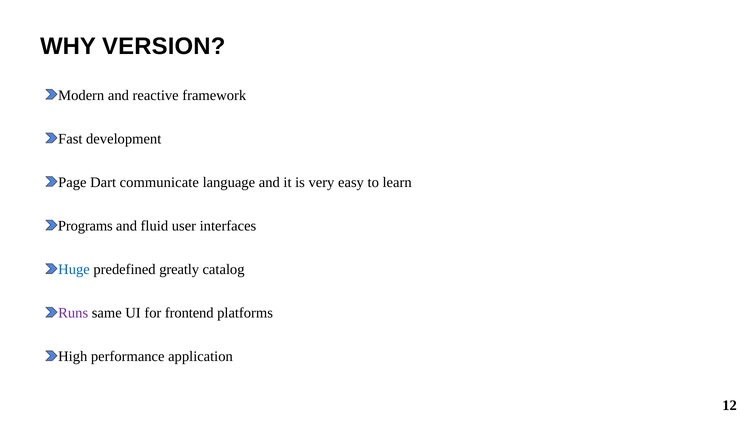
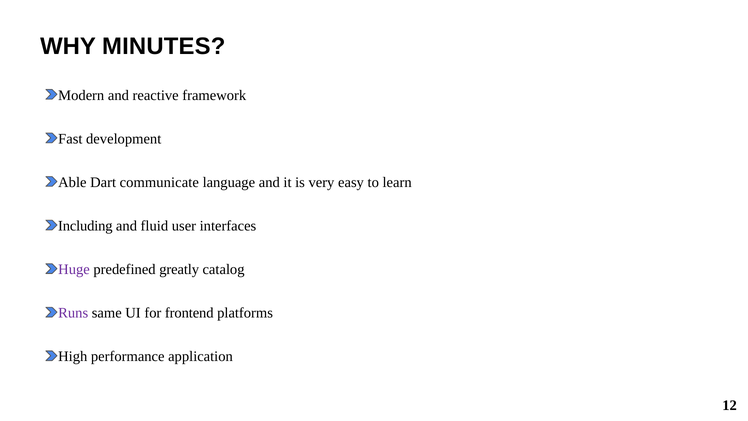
VERSION: VERSION -> MINUTES (164, 46)
Page: Page -> Able (72, 182)
Programs: Programs -> Including (85, 226)
Huge colour: blue -> purple (74, 269)
